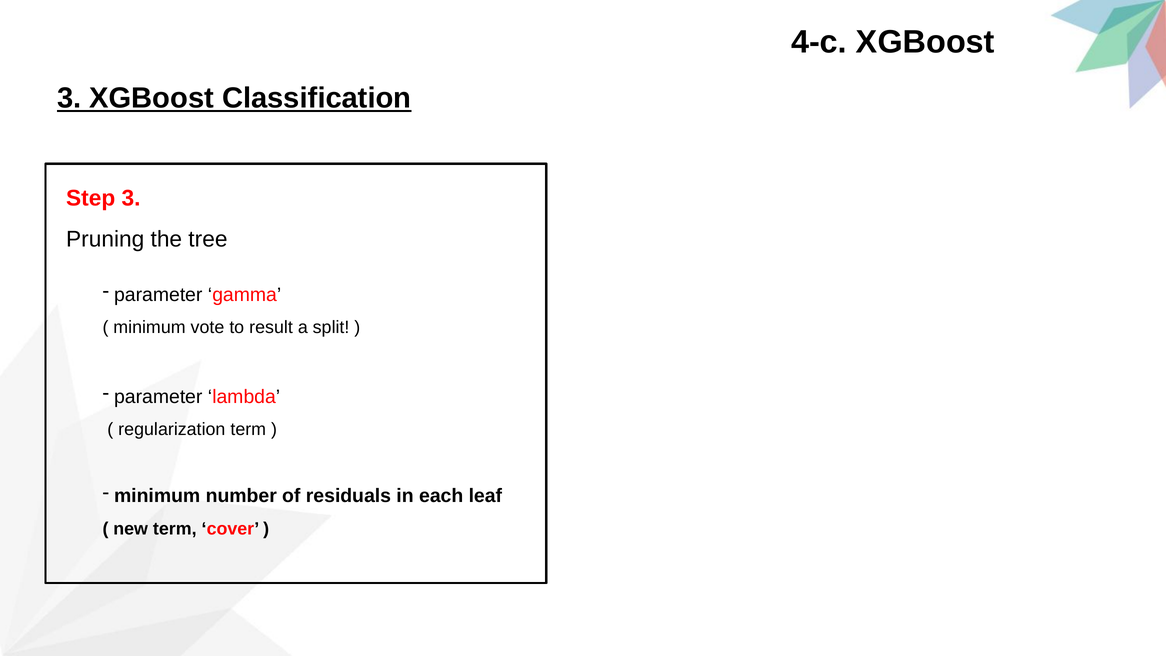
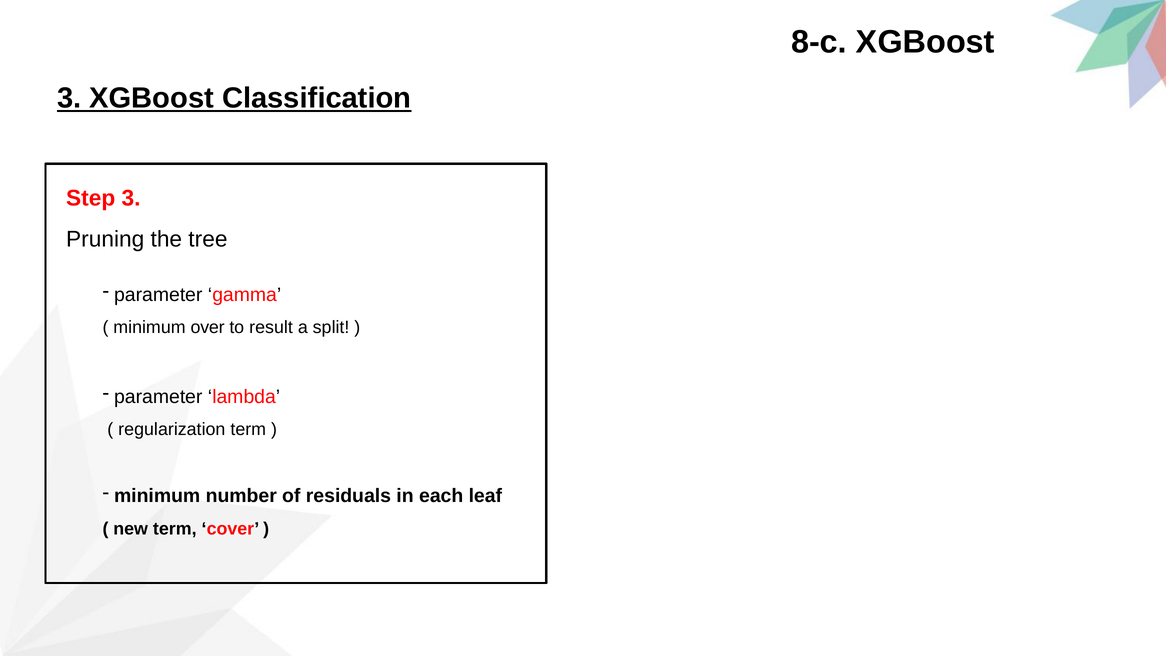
4-c: 4-c -> 8-c (819, 42)
vote: vote -> over (208, 327)
